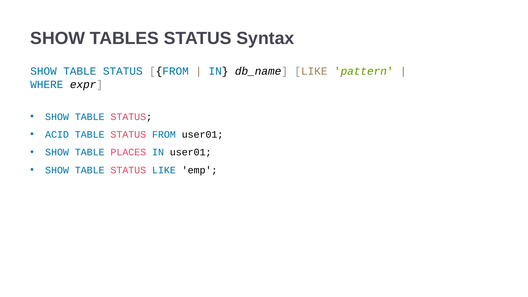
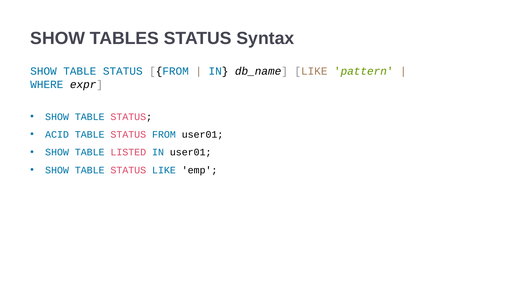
PLACES: PLACES -> LISTED (128, 152)
